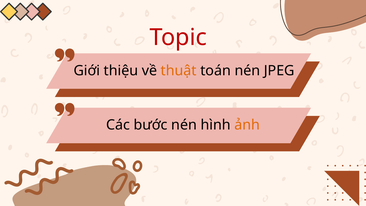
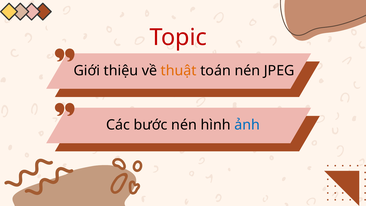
ảnh colour: orange -> blue (247, 125)
